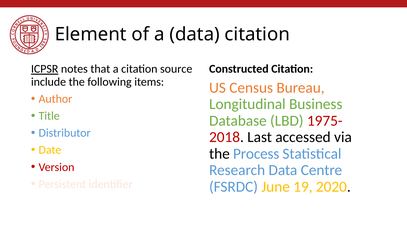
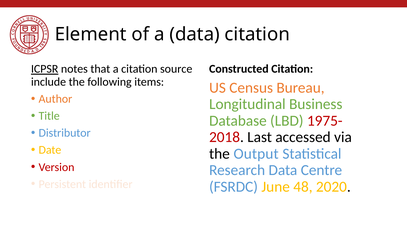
Process: Process -> Output (256, 154)
19: 19 -> 48 (303, 187)
